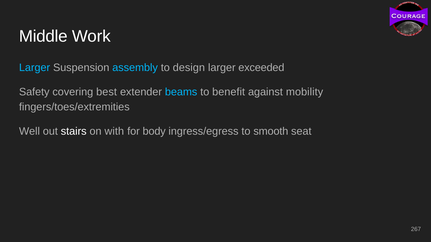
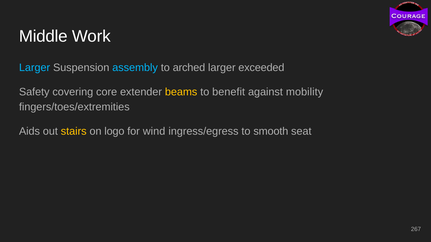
design: design -> arched (189, 68)
best: best -> core (107, 92)
beams colour: light blue -> yellow (181, 92)
Well: Well -> Aids (29, 132)
stairs colour: white -> yellow (74, 132)
with: with -> logo (114, 132)
body: body -> wind (154, 132)
